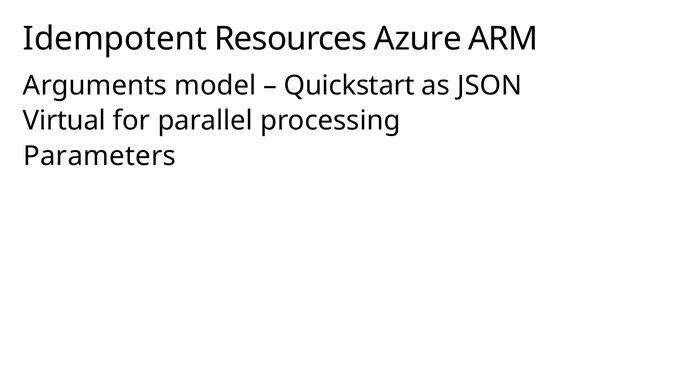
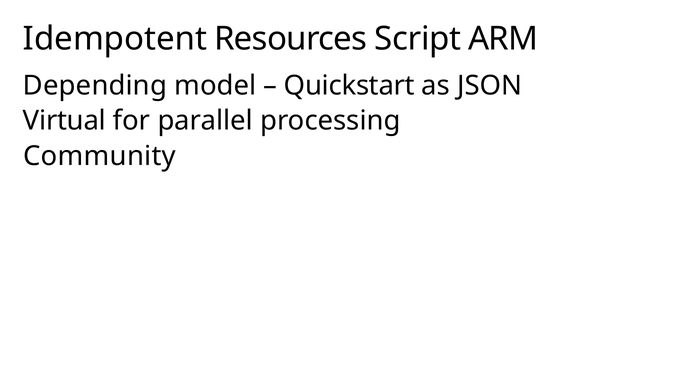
Azure: Azure -> Script (418, 39)
Arguments: Arguments -> Depending (95, 85)
Parameters: Parameters -> Community (100, 156)
